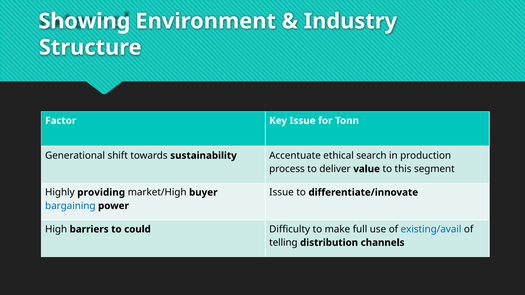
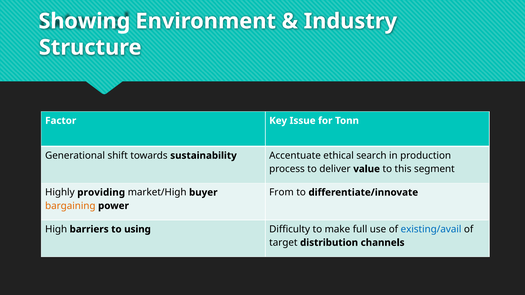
Issue: Issue -> From (281, 193)
bargaining colour: blue -> orange (70, 206)
could: could -> using (138, 229)
telling: telling -> target (283, 243)
